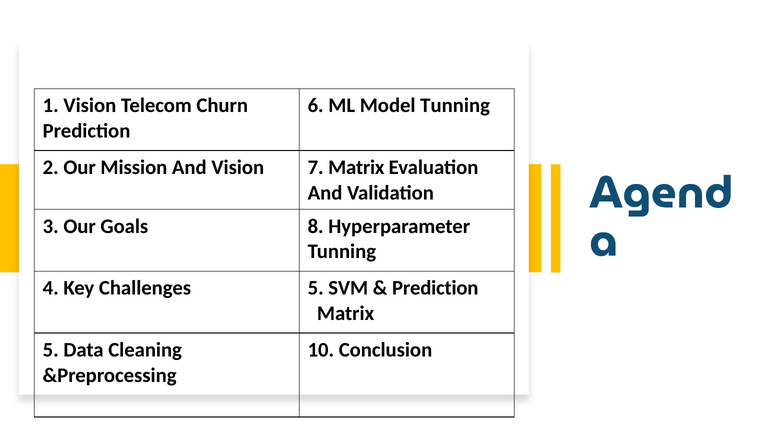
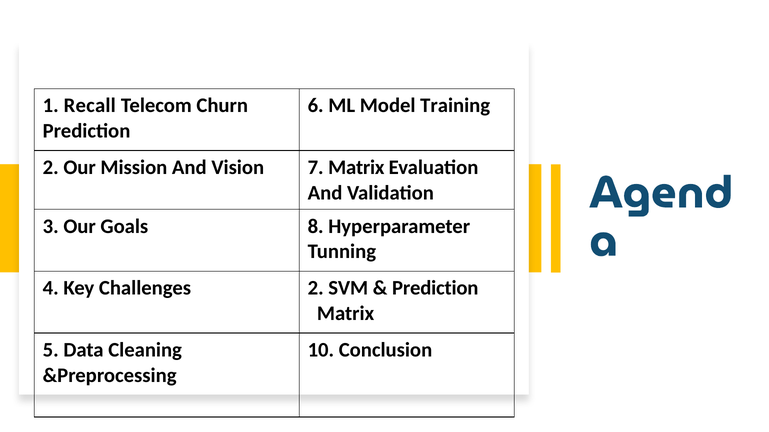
1 Vision: Vision -> Recall (90, 106)
Model Tunning: Tunning -> Training (455, 106)
Challenges 5: 5 -> 2 (316, 289)
